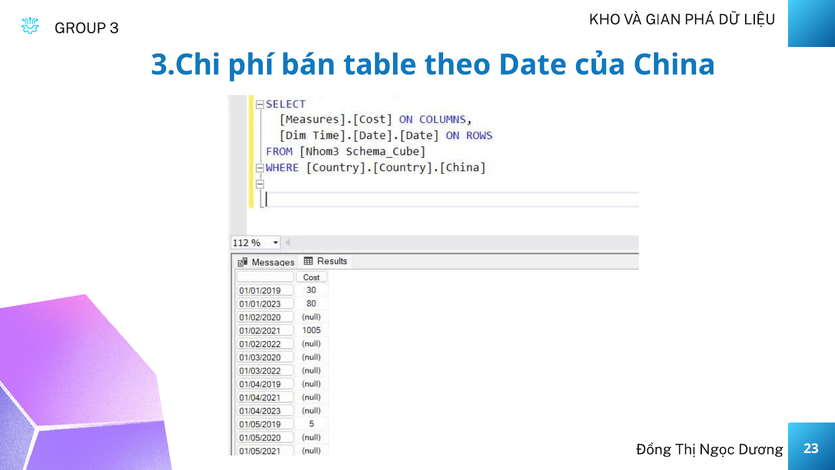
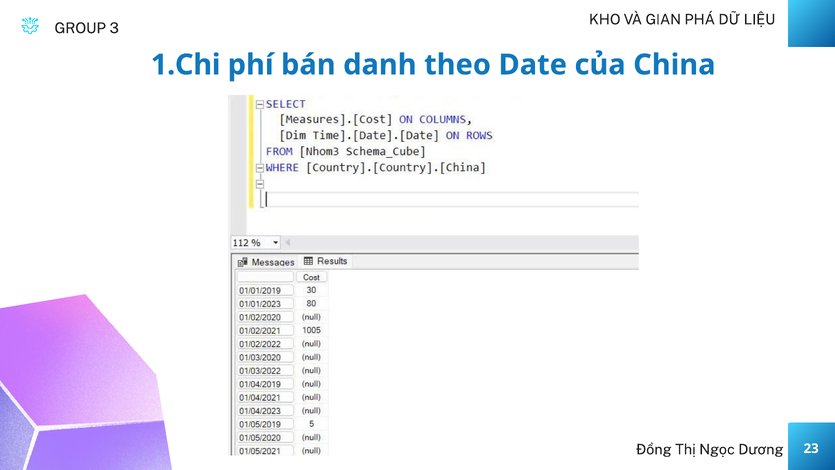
3.Chi: 3.Chi -> 1.Chi (186, 65)
table: table -> danh (380, 65)
